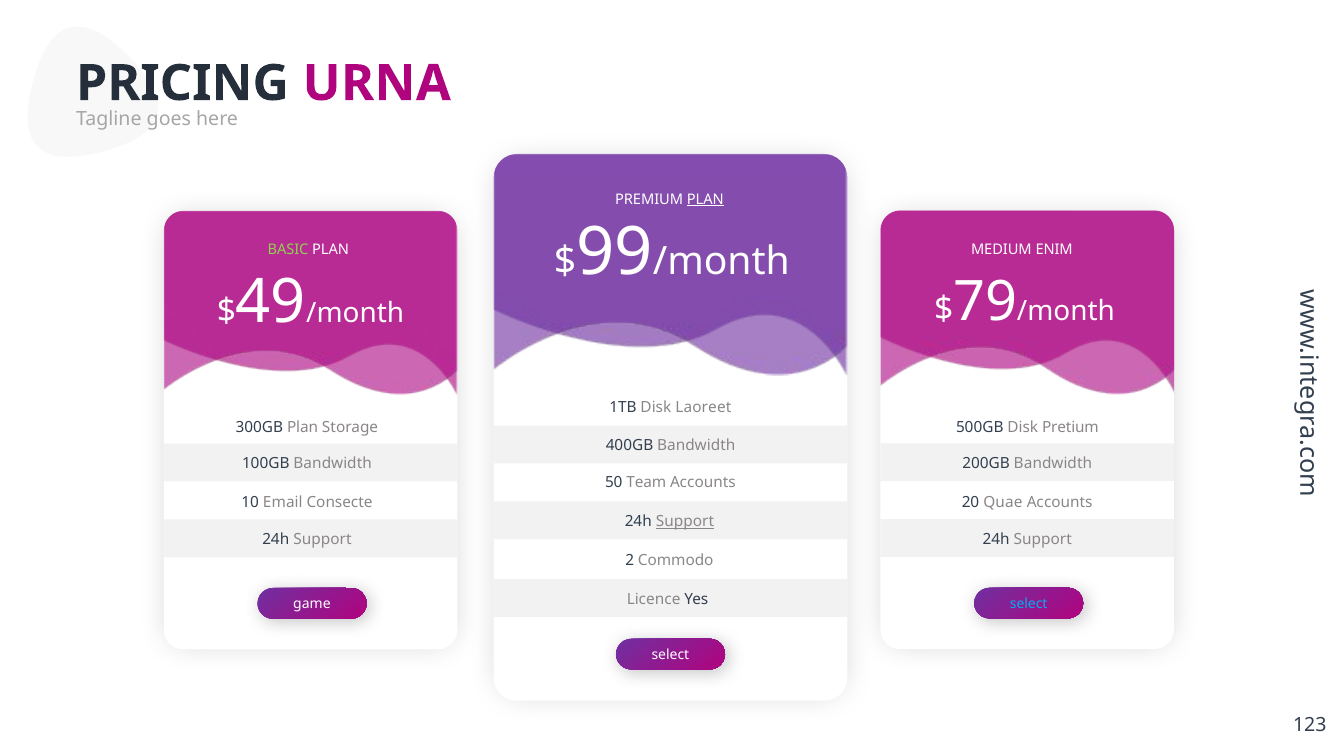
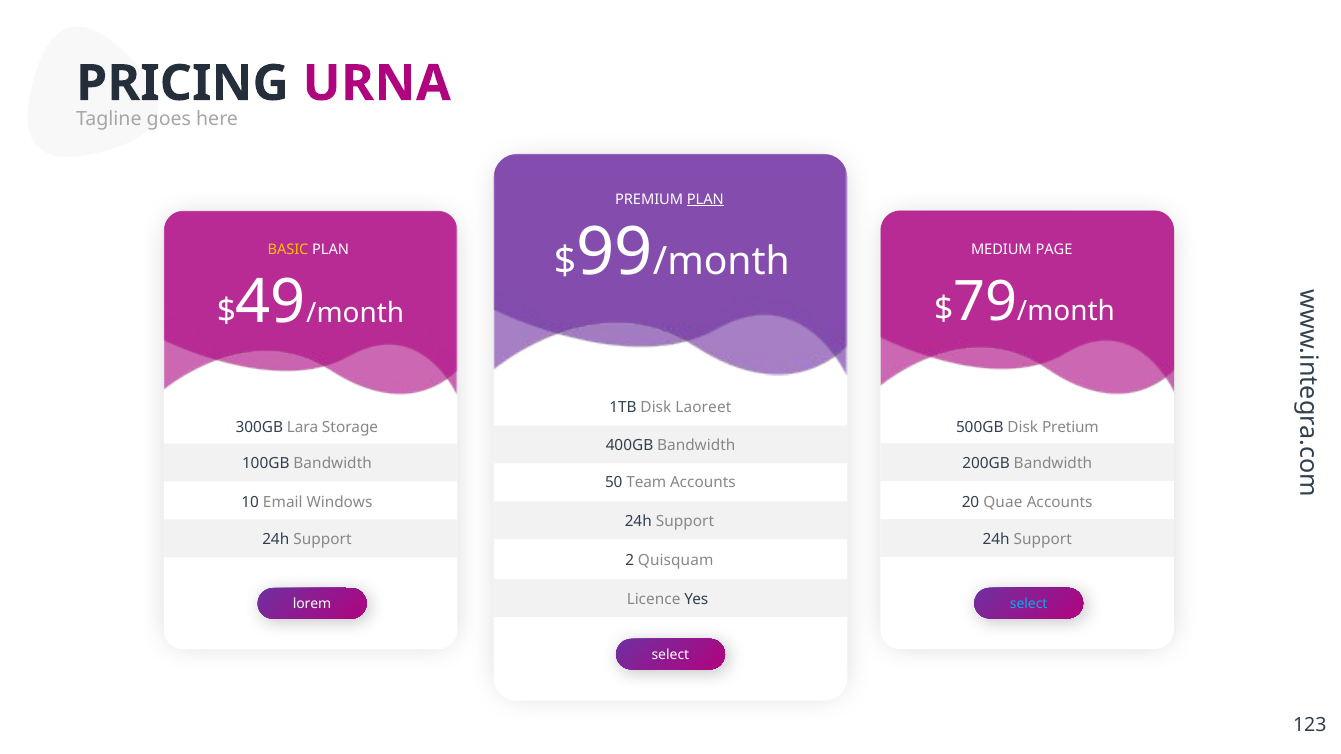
ENIM: ENIM -> PAGE (1054, 249)
BASIC colour: light green -> yellow (288, 250)
300GB Plan: Plan -> Lara (303, 427)
Consecte: Consecte -> Windows (339, 502)
Support underline: present -> none (685, 522)
Commodo: Commodo -> Quisquam (676, 560)
game: game -> lorem (312, 605)
